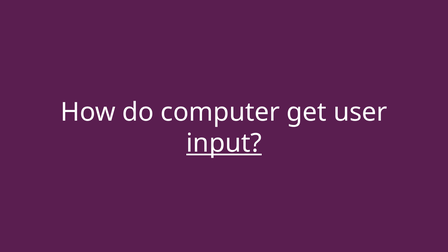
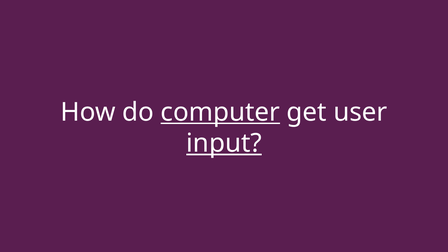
computer underline: none -> present (220, 112)
